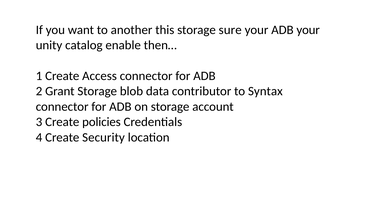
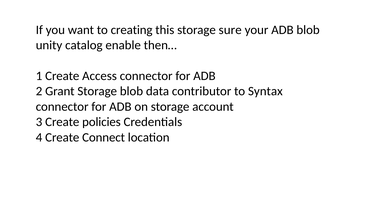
another: another -> creating (132, 30)
ADB your: your -> blob (308, 30)
Security: Security -> Connect (104, 138)
